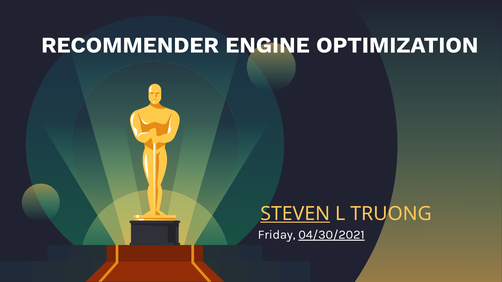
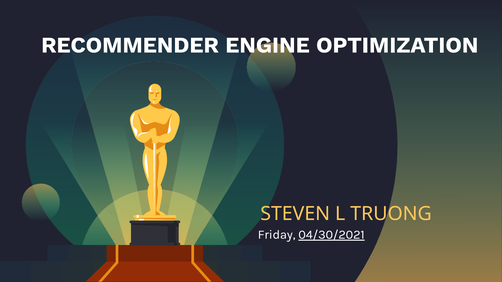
STEVEN underline: present -> none (295, 214)
